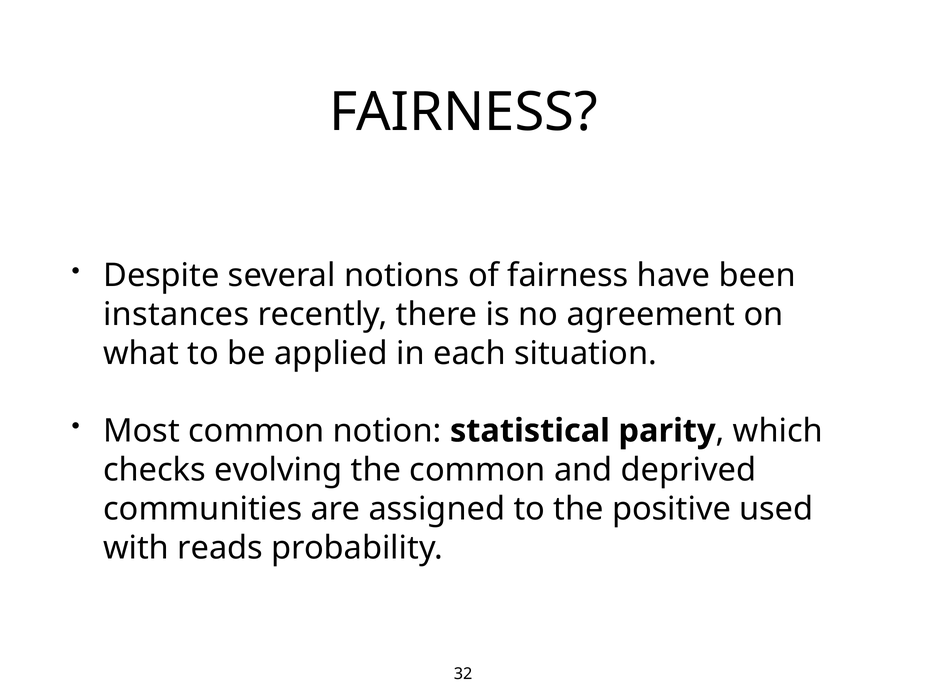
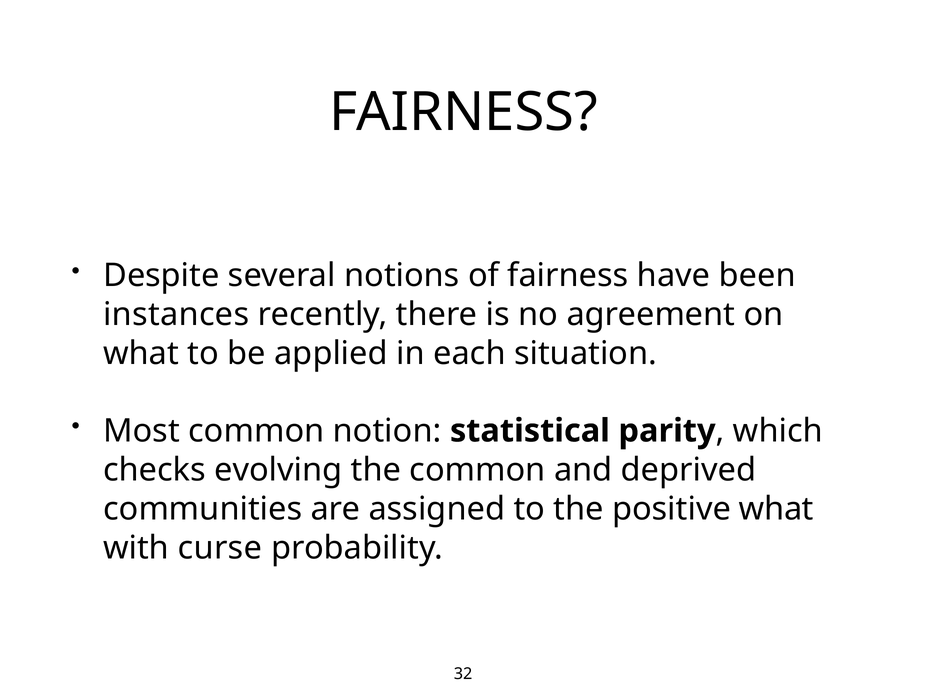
positive used: used -> what (776, 509)
reads: reads -> curse (220, 548)
